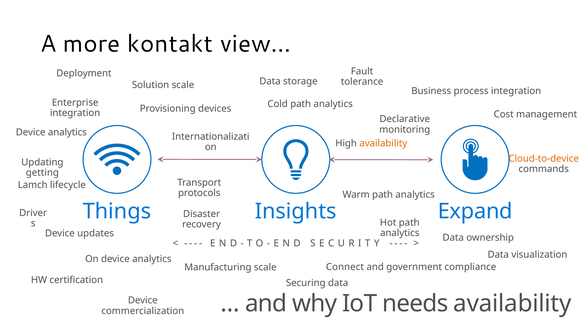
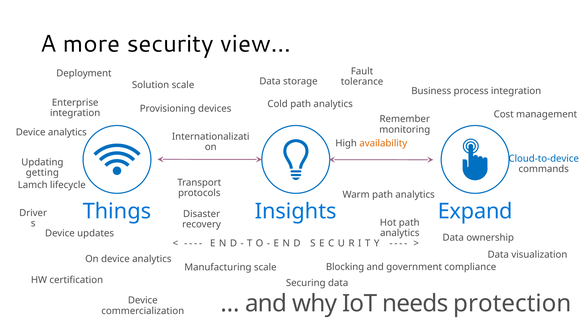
kontakt: kontakt -> security (170, 44)
Declarative: Declarative -> Remember (405, 119)
Cloud-to-device colour: orange -> blue (544, 159)
Connect: Connect -> Blocking (345, 267)
needs availability: availability -> protection (512, 304)
